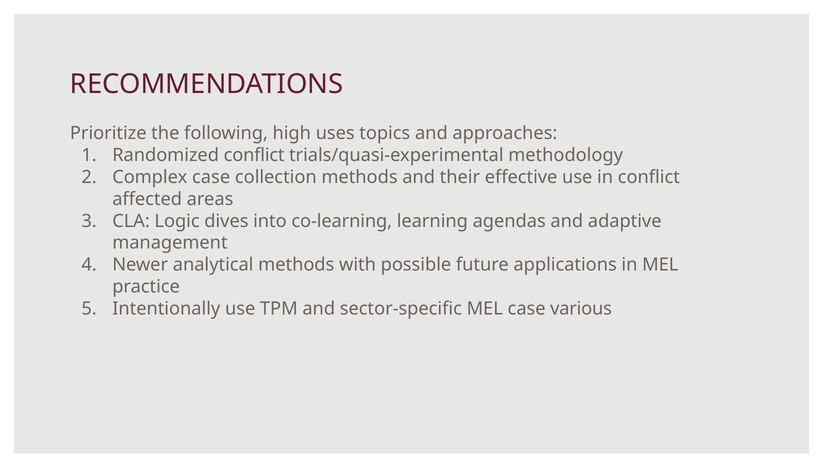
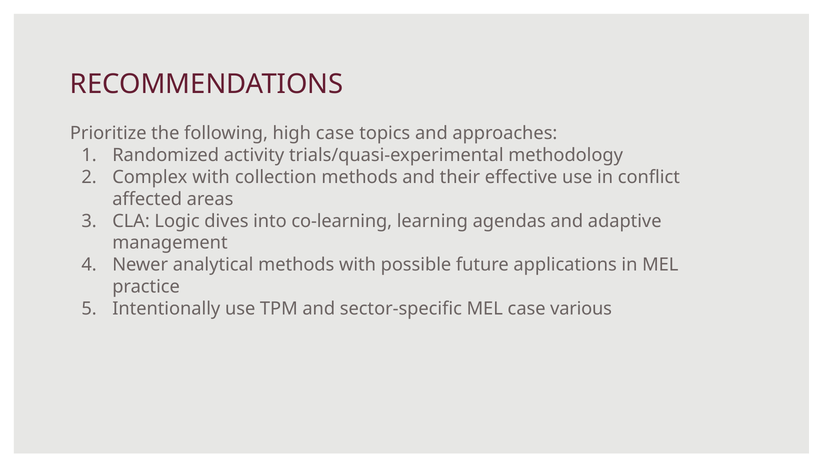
high uses: uses -> case (335, 133)
Randomized conflict: conflict -> activity (254, 155)
Complex case: case -> with (211, 177)
